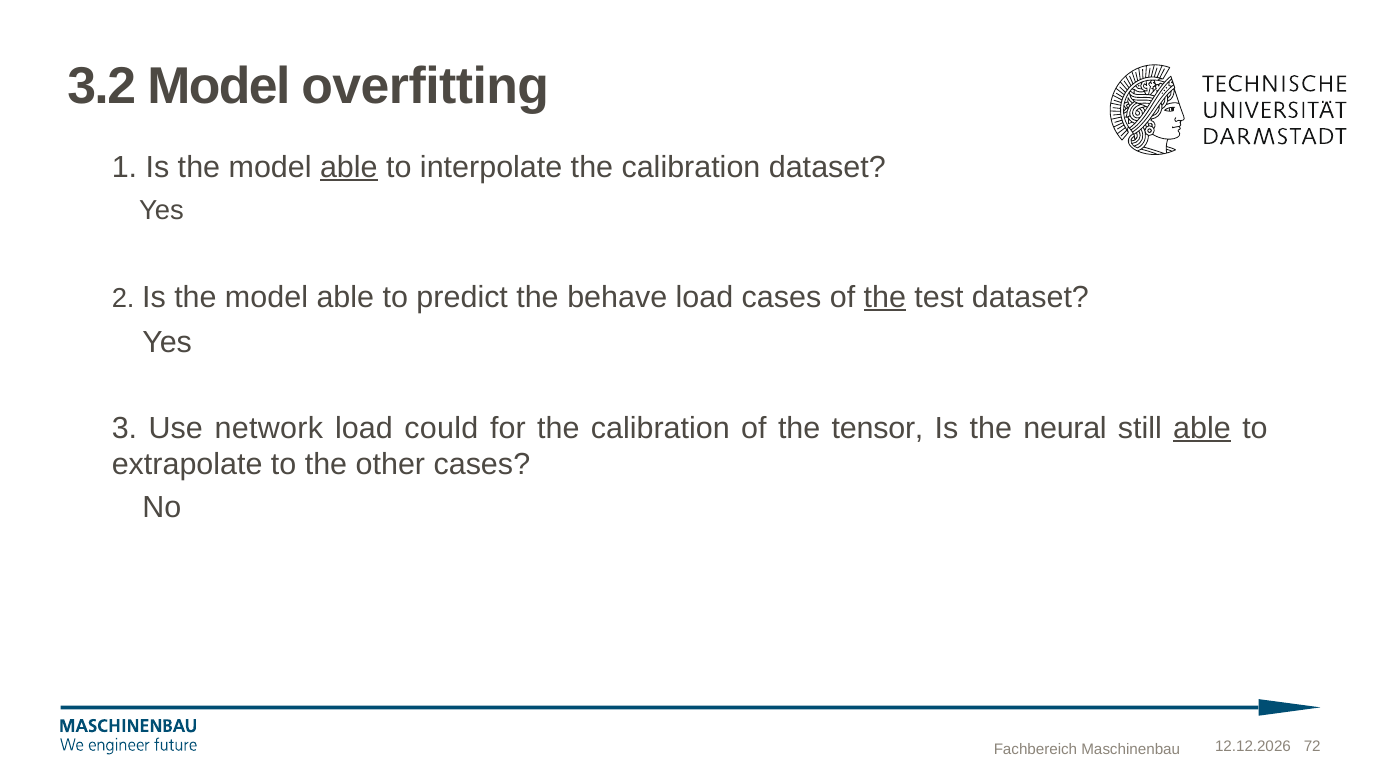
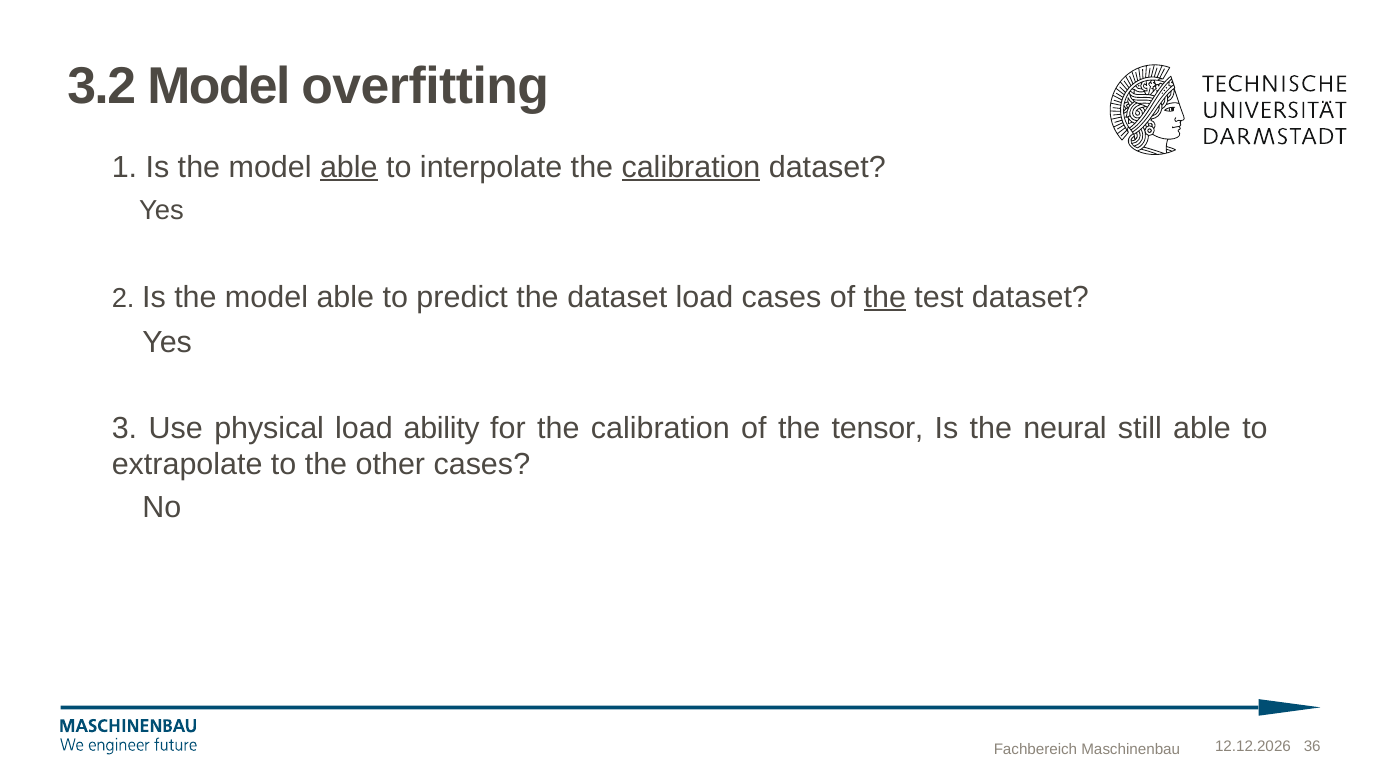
calibration underline: none -> present (691, 167)
the behave: behave -> dataset (617, 297)
network: network -> physical (269, 428)
could: could -> ability (442, 428)
able underline: present -> none (1202, 428)
72: 72 -> 36 (1312, 746)
